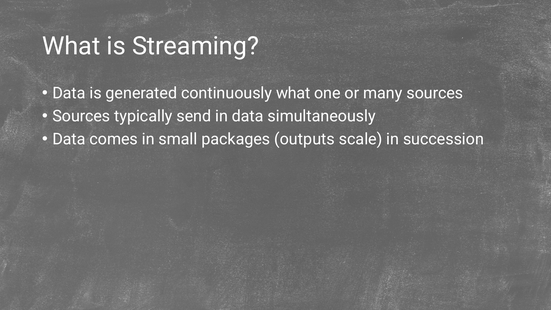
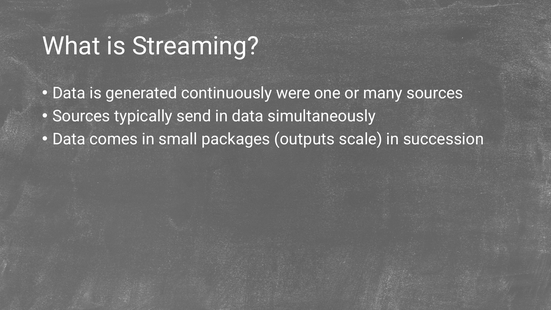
continuously what: what -> were (293, 93)
